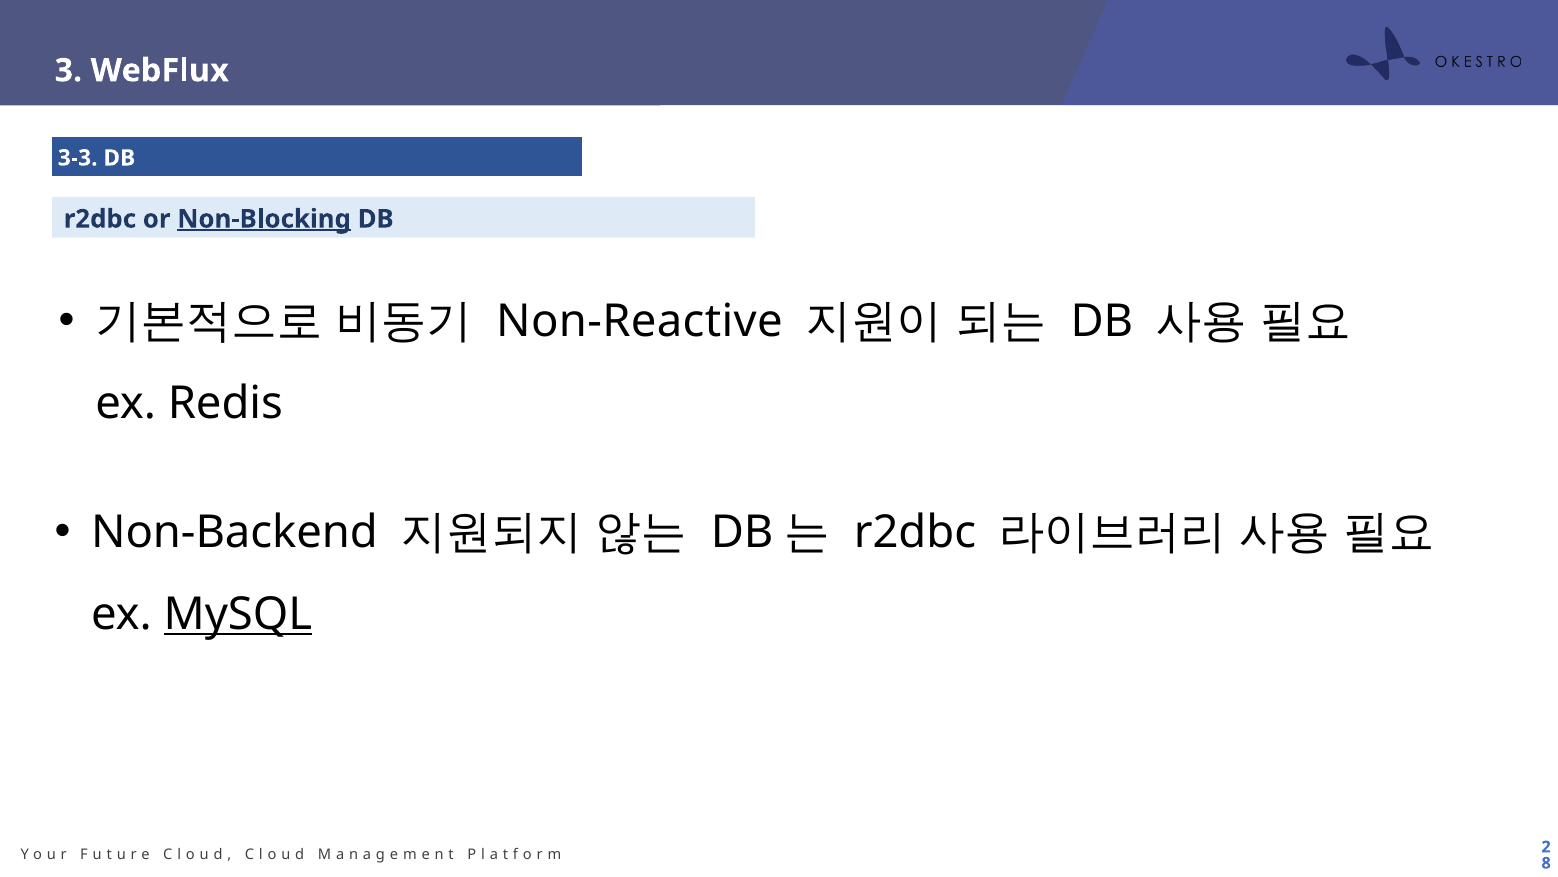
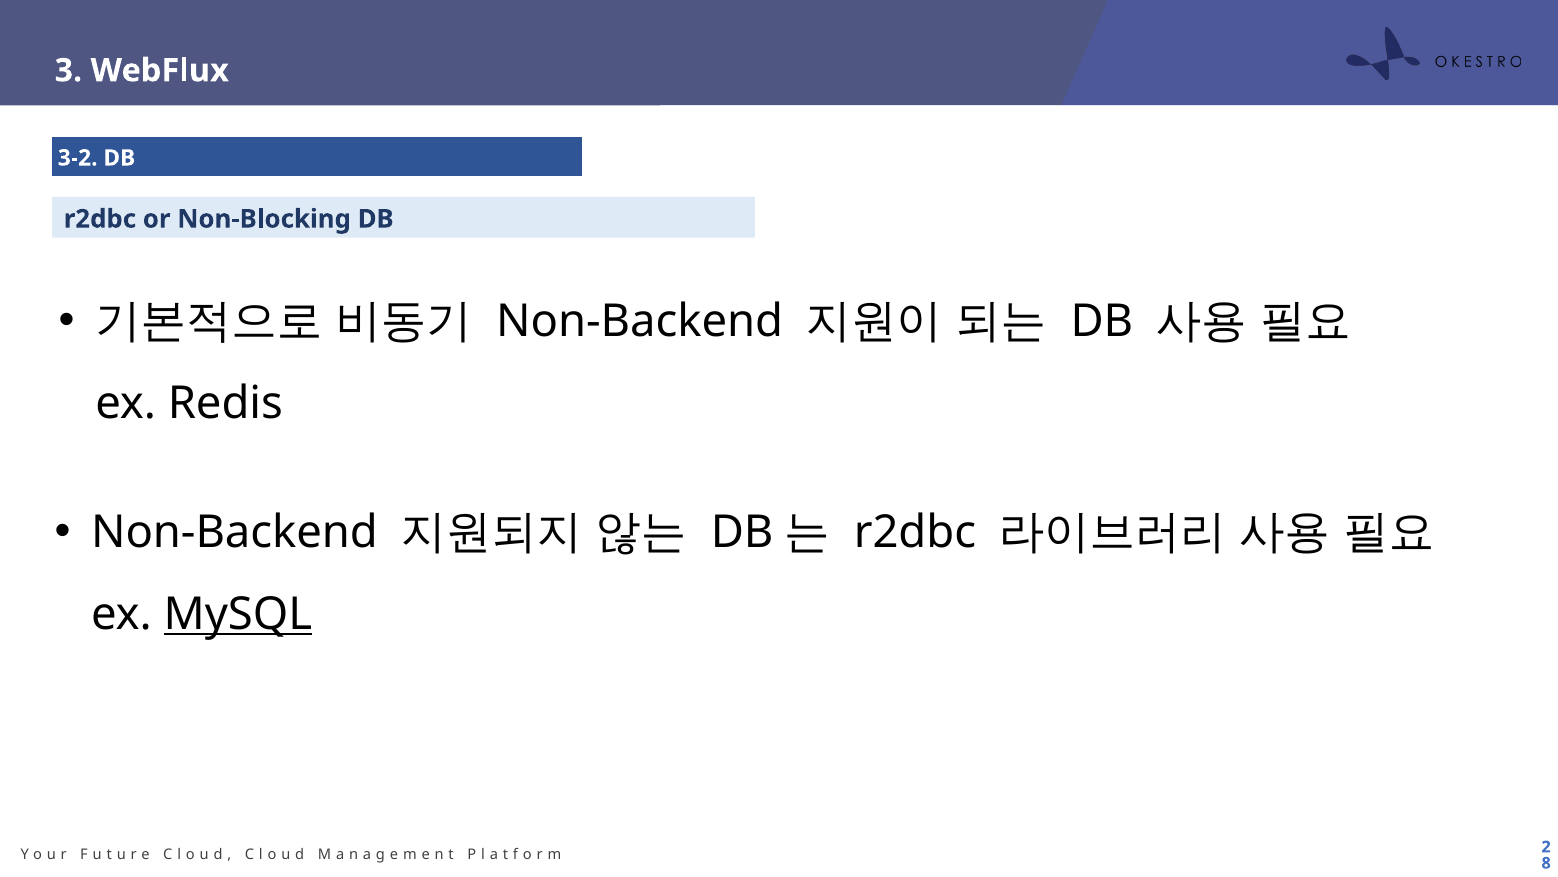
3-3: 3-3 -> 3-2 (78, 158)
Non-Blocking underline: present -> none (264, 219)
Non-Reactive: Non-Reactive -> Non-Backend (640, 322)
